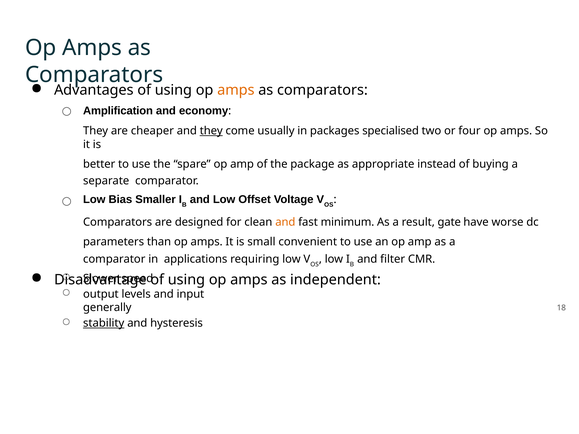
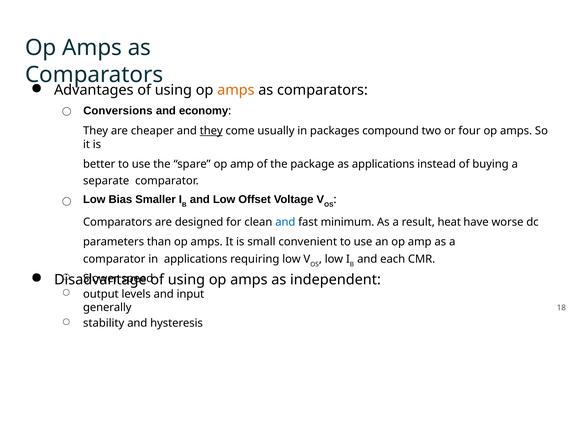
Amplification: Amplification -> Conversions (118, 111)
specialised: specialised -> compound (391, 131)
as appropriate: appropriate -> applications (383, 164)
and colour: orange -> blue (285, 222)
gate: gate -> heat (449, 222)
filter: filter -> each (393, 259)
stability underline: present -> none (104, 323)
